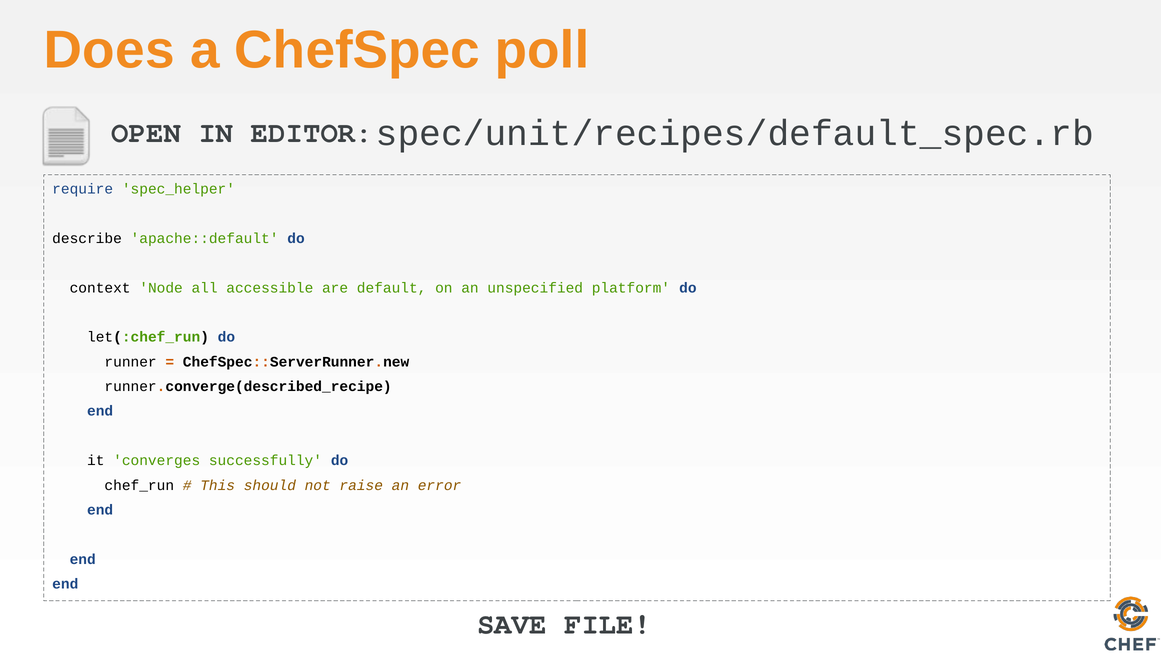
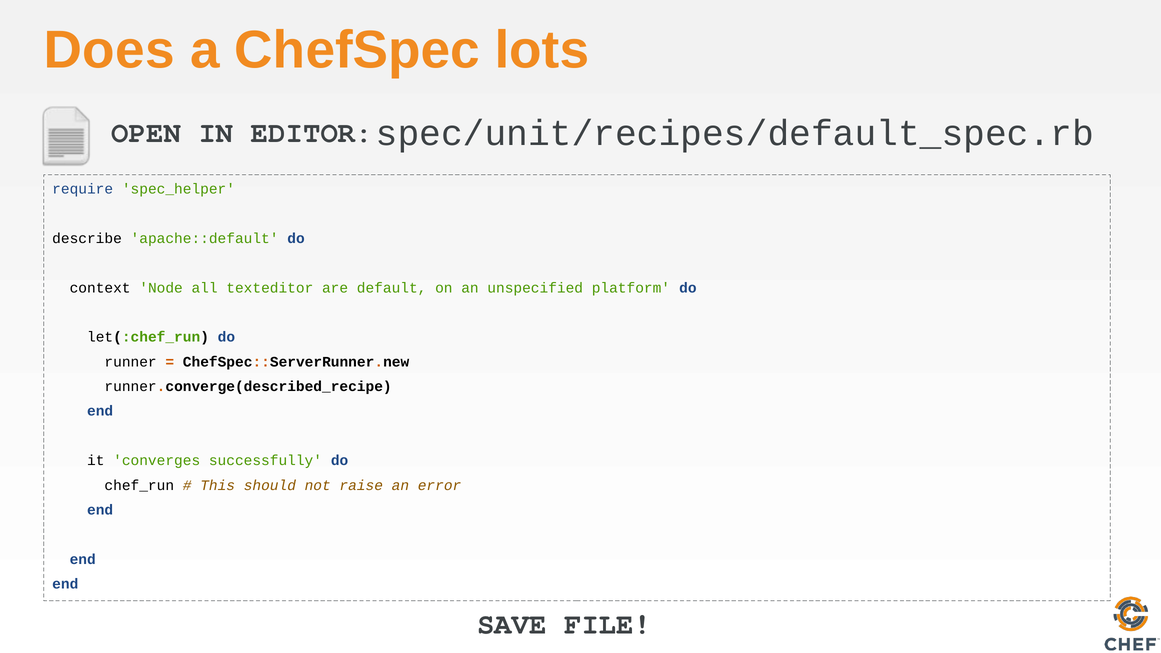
poll: poll -> lots (542, 50)
accessible: accessible -> texteditor (270, 288)
